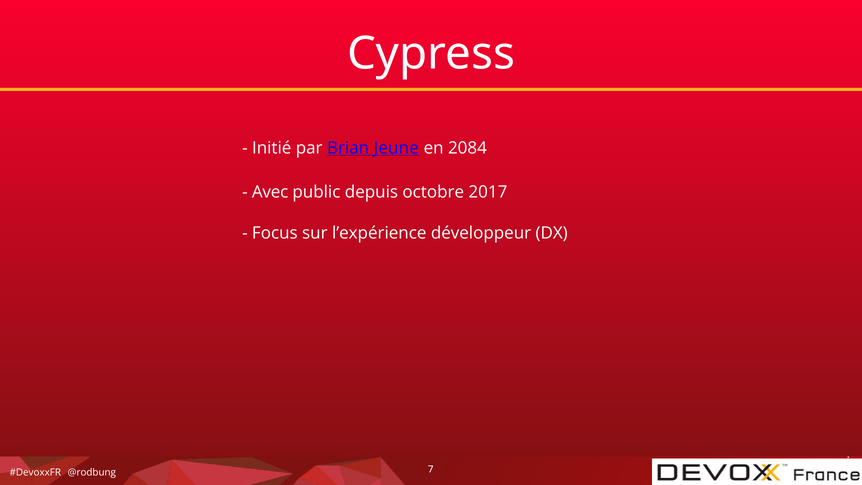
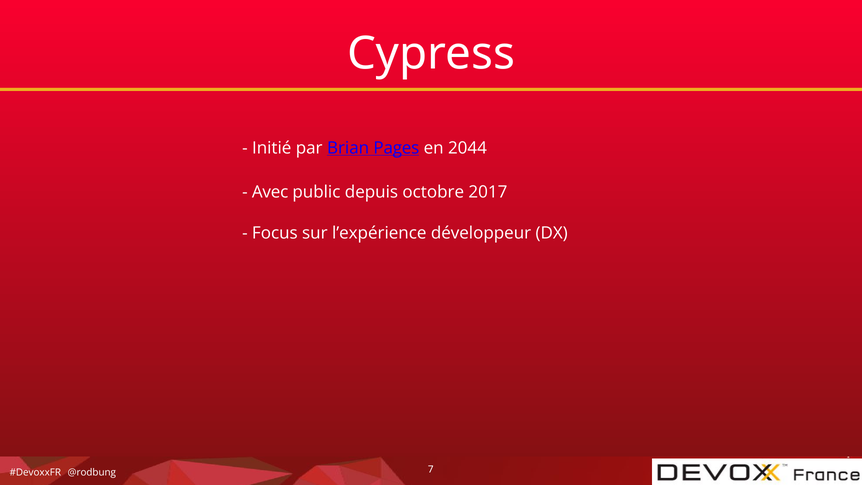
Jeune: Jeune -> Pages (396, 148)
2084: 2084 -> 2044 (467, 148)
